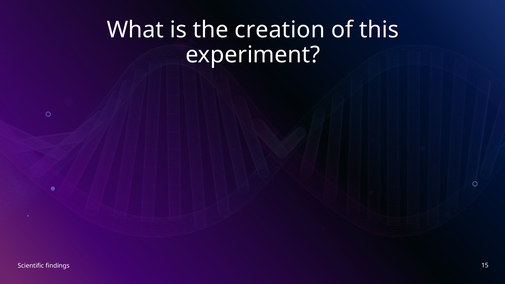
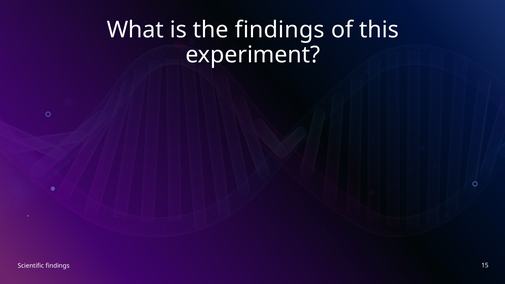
the creation: creation -> findings (280, 30)
